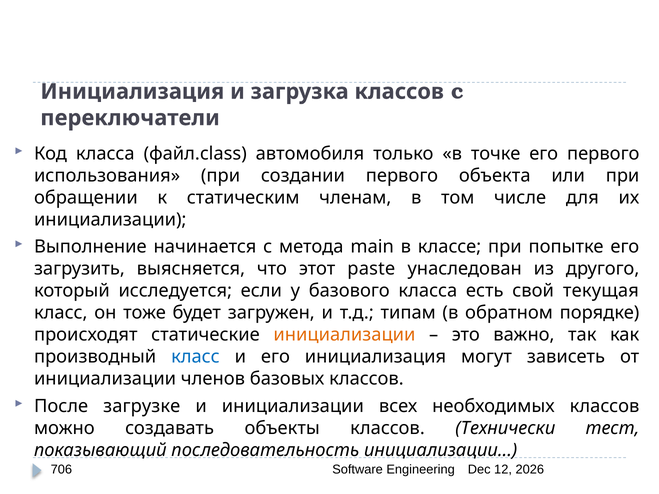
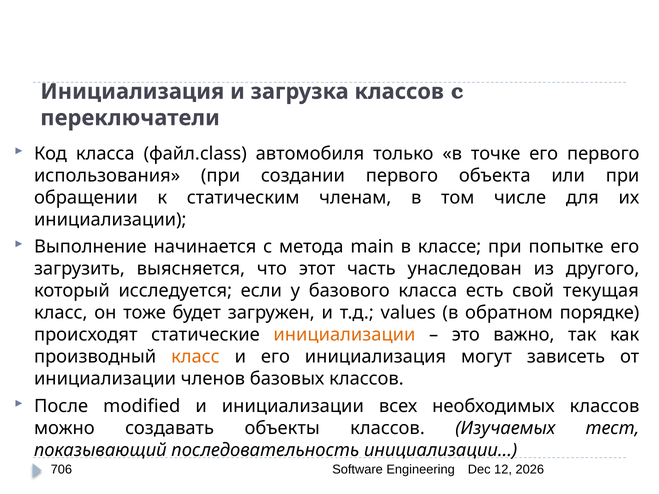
paste: paste -> часть (371, 269)
типам: типам -> values (408, 313)
класс colour: blue -> orange (195, 357)
загрузке: загрузке -> modified (142, 406)
Технически: Технически -> Изучаемых (505, 428)
